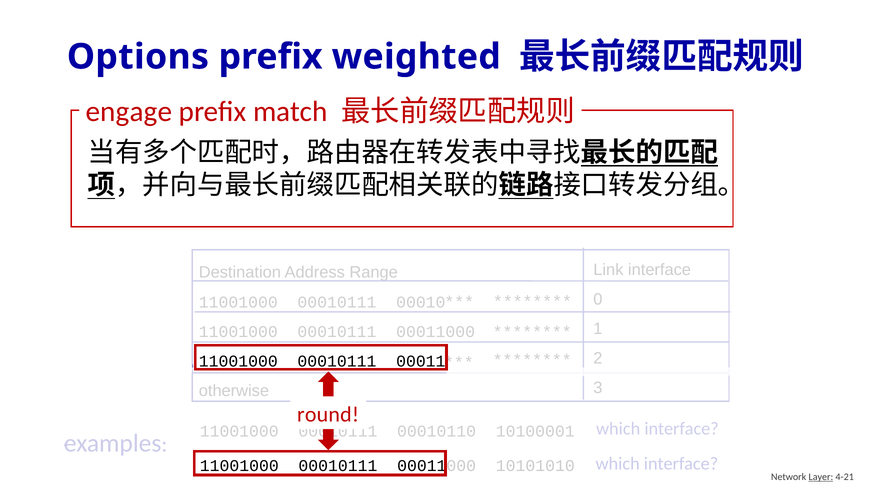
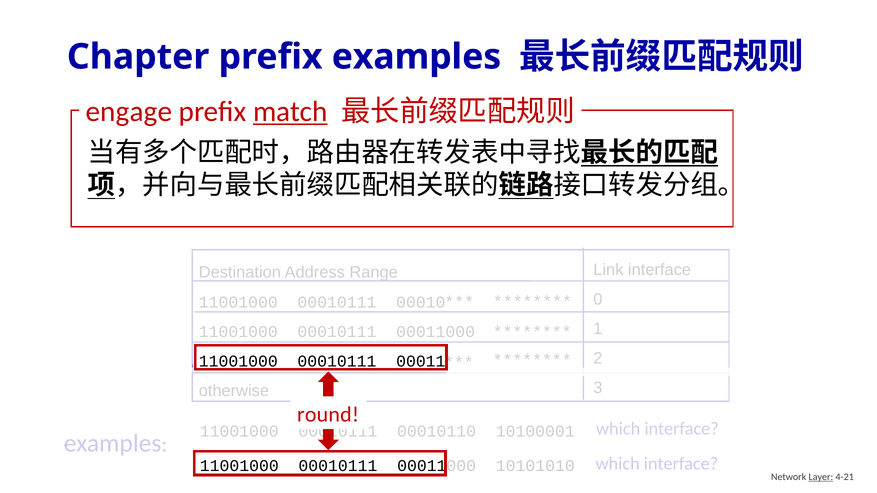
Options: Options -> Chapter (138, 57)
prefix weighted: weighted -> examples (416, 57)
match underline: none -> present (290, 112)
